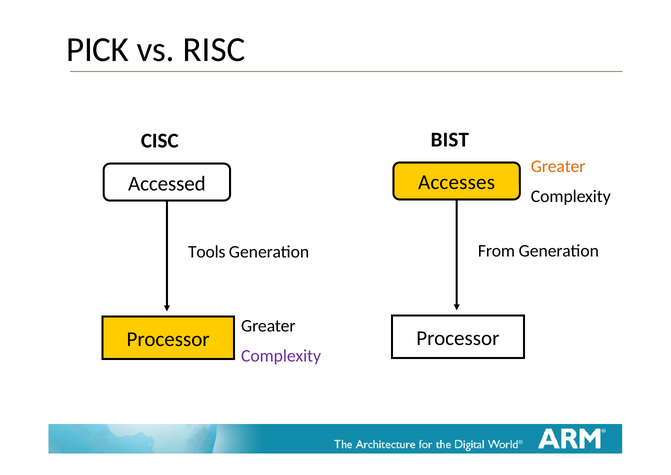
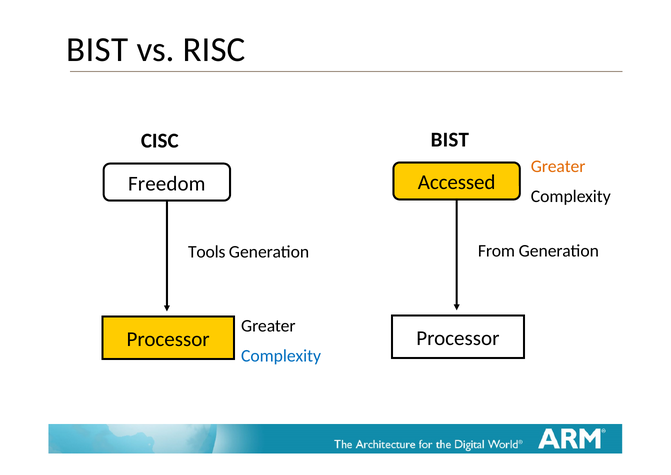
PICK: PICK -> BIST (97, 50)
Accesses: Accesses -> Accessed (457, 182)
Accessed: Accessed -> Freedom (167, 183)
Complexity colour: purple -> blue (281, 355)
